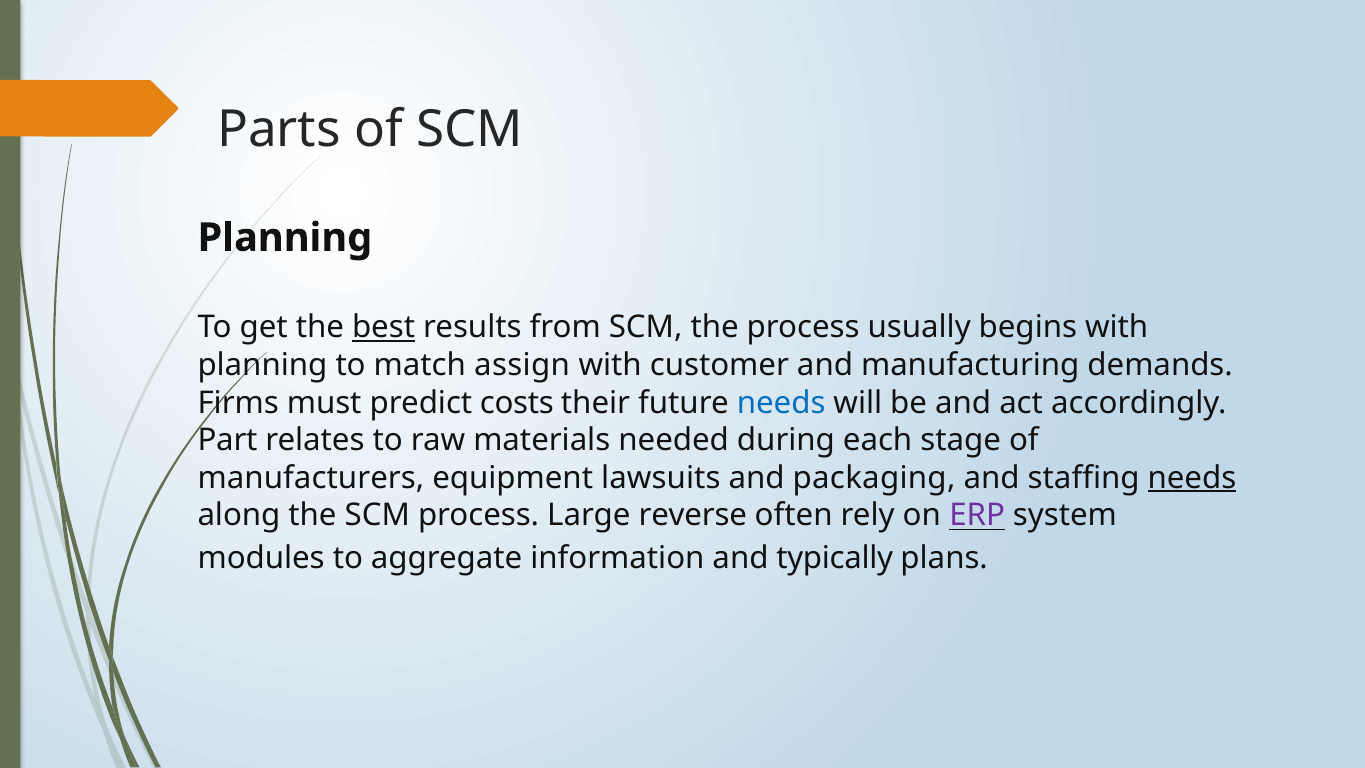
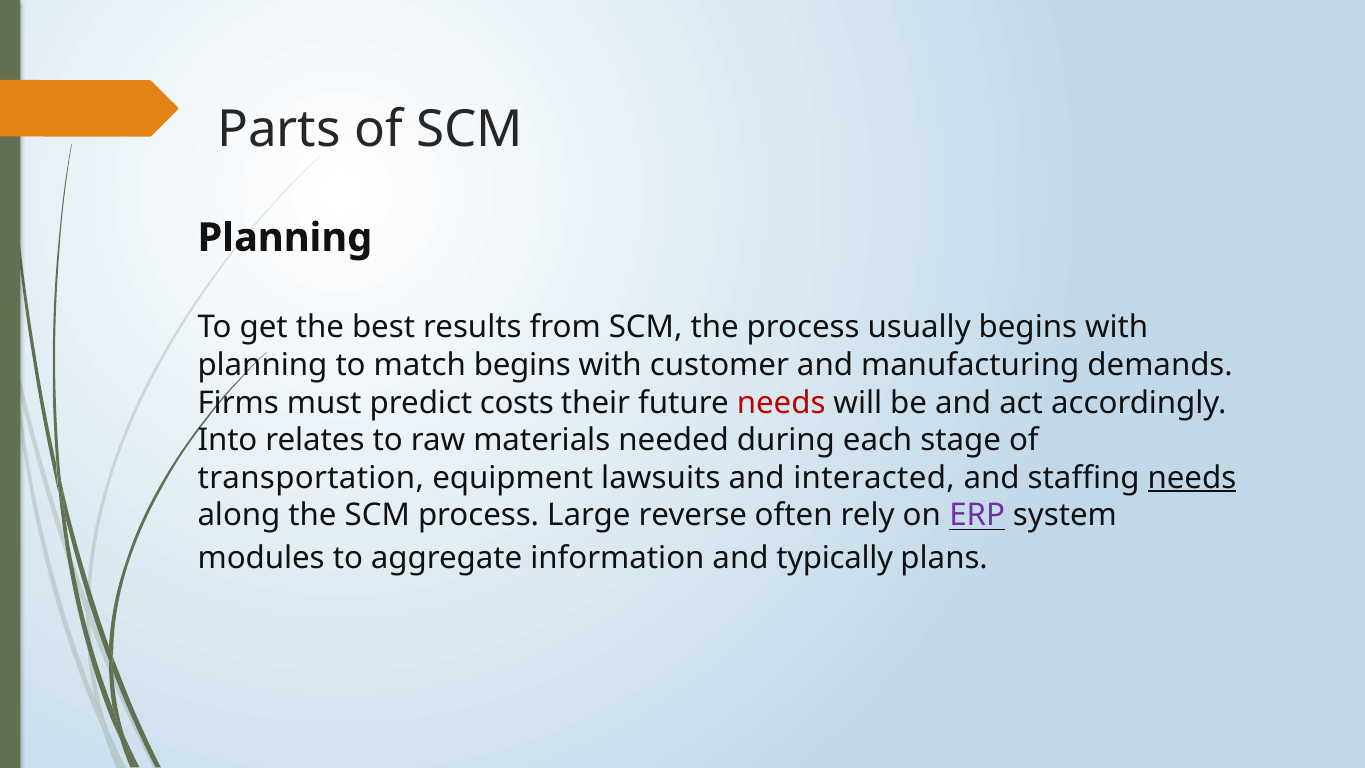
best underline: present -> none (384, 328)
match assign: assign -> begins (522, 365)
needs colour: blue -> red (781, 403)
Part: Part -> Into (227, 440)
manufacturers: manufacturers -> transportation (311, 478)
packaging: packaging -> interacted (874, 478)
